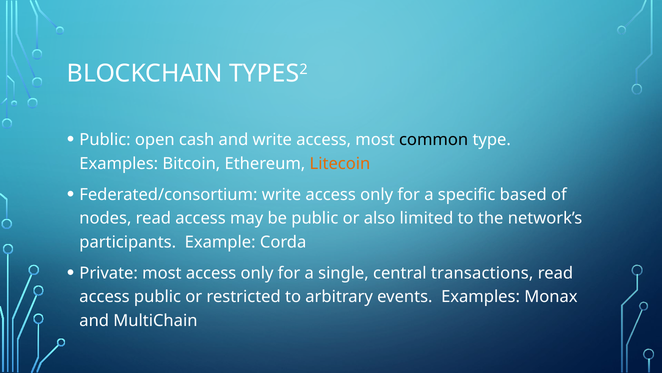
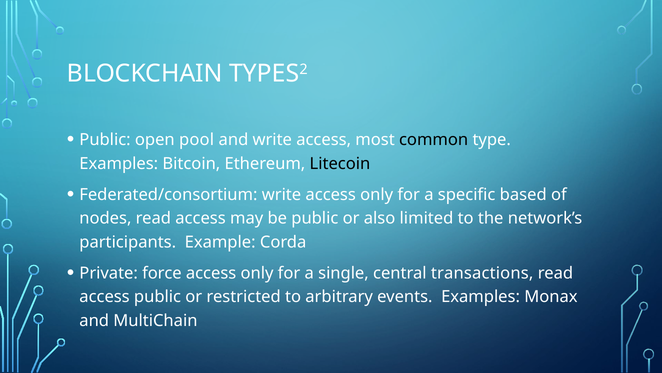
cash: cash -> pool (197, 140)
Litecoin colour: orange -> black (340, 164)
Private most: most -> force (162, 273)
